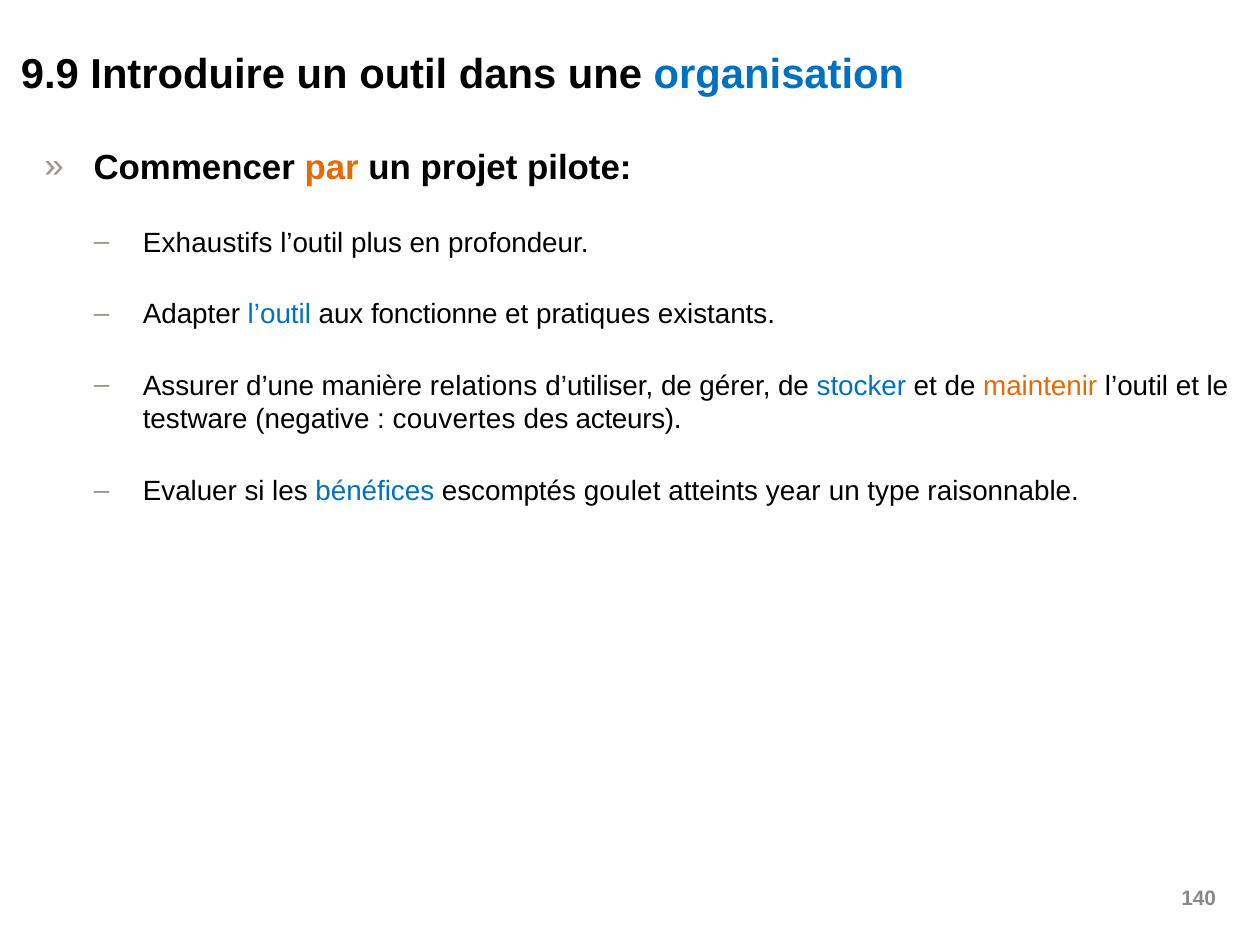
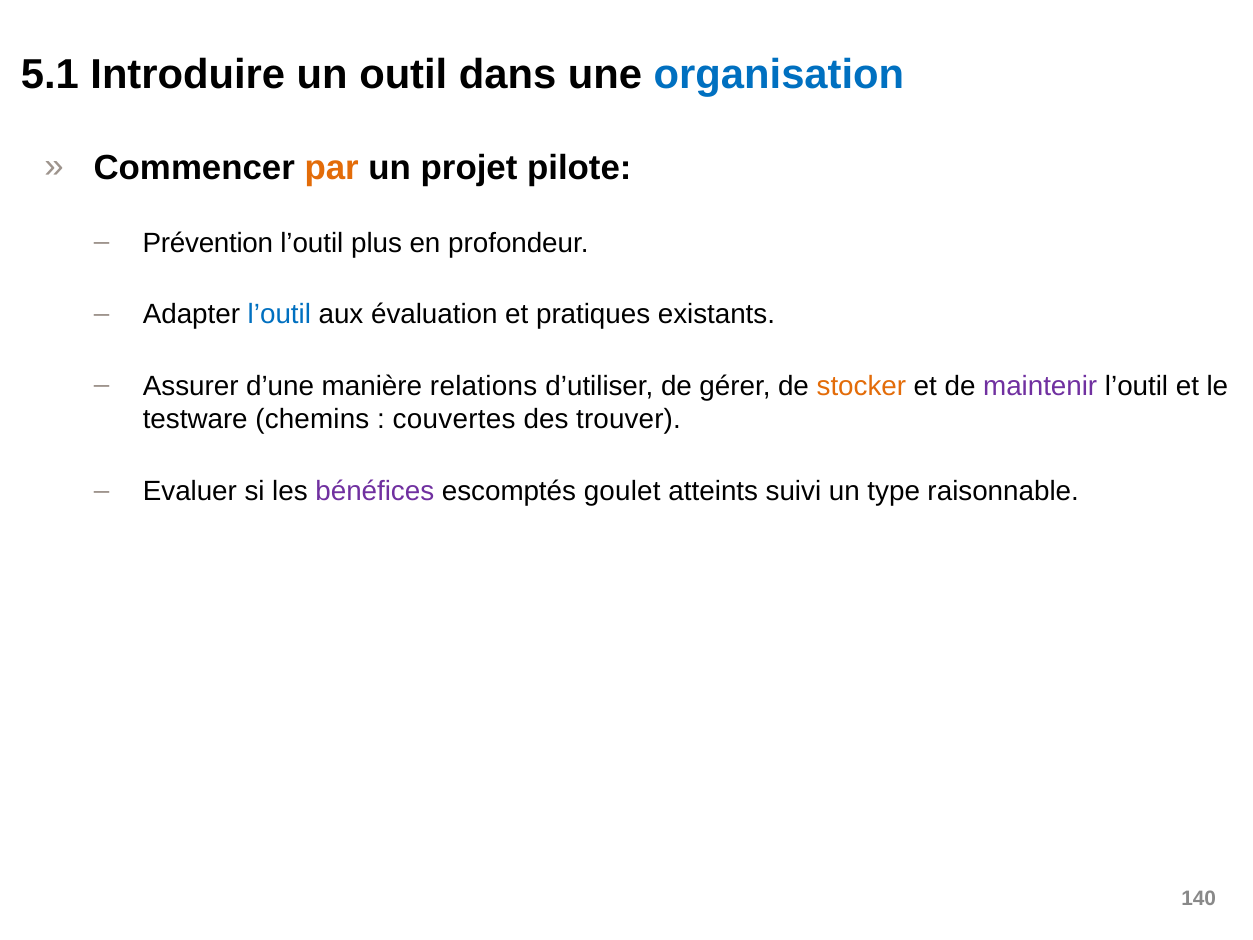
9.9: 9.9 -> 5.1 (50, 75)
Exhaustifs: Exhaustifs -> Prévention (208, 243)
fonctionne: fonctionne -> évaluation (434, 315)
stocker colour: blue -> orange (861, 386)
maintenir colour: orange -> purple (1040, 386)
negative: negative -> chemins (312, 420)
acteurs: acteurs -> trouver (628, 420)
bénéfices colour: blue -> purple (375, 491)
year: year -> suivi (793, 491)
